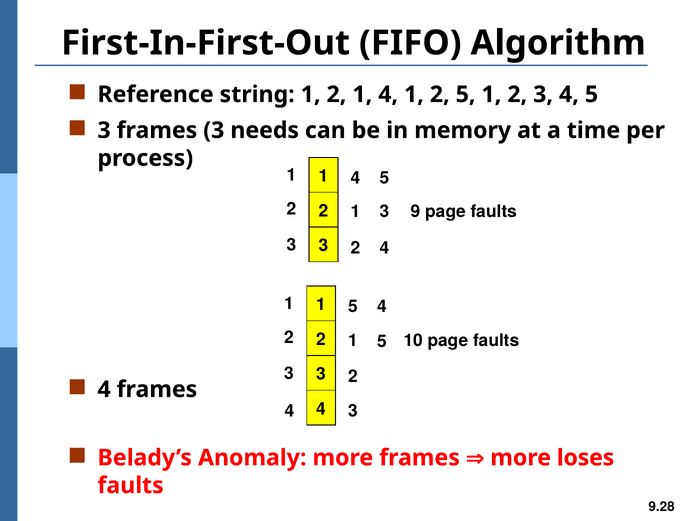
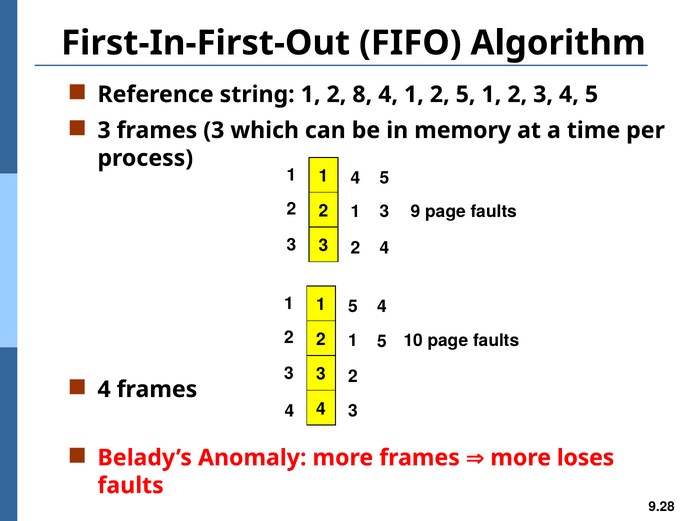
2 1: 1 -> 8 (362, 94)
needs: needs -> which (265, 130)
